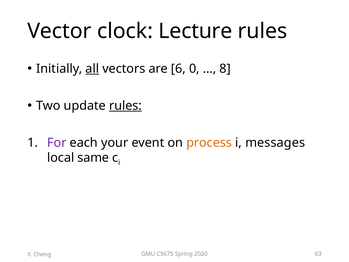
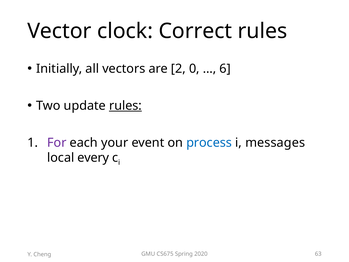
Lecture: Lecture -> Correct (195, 31)
all underline: present -> none (92, 69)
6: 6 -> 2 (178, 69)
8: 8 -> 6 (225, 69)
process colour: orange -> blue (209, 142)
same: same -> every (93, 158)
